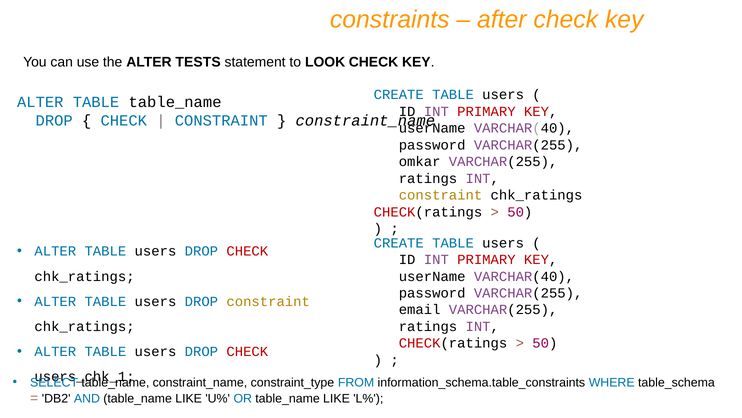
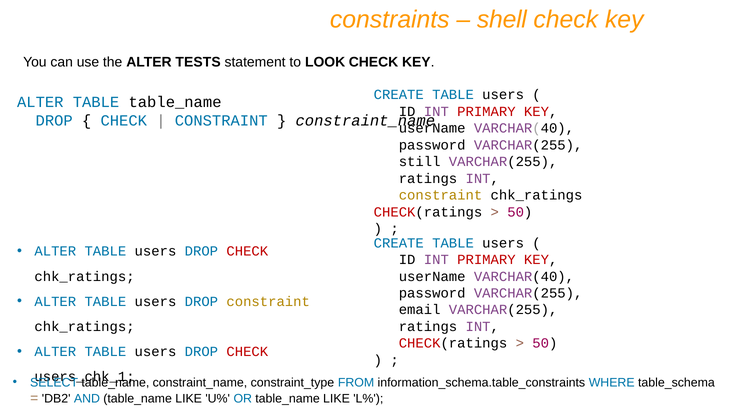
after: after -> shell (502, 19)
omkar: omkar -> still (420, 162)
